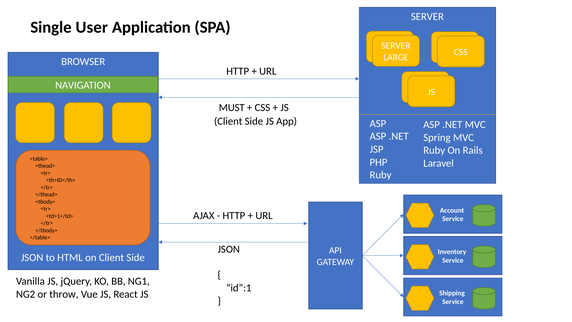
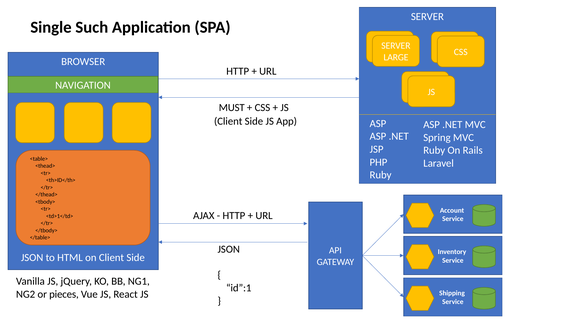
User: User -> Such (92, 27)
throw: throw -> pieces (64, 294)
